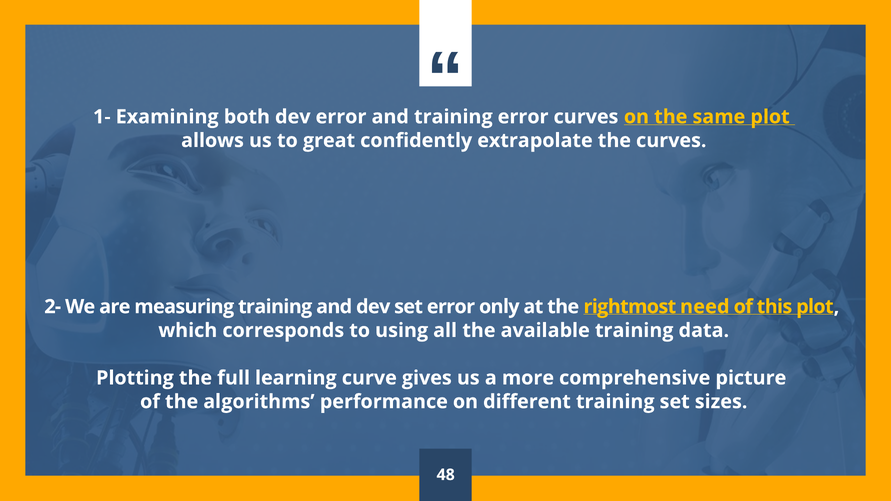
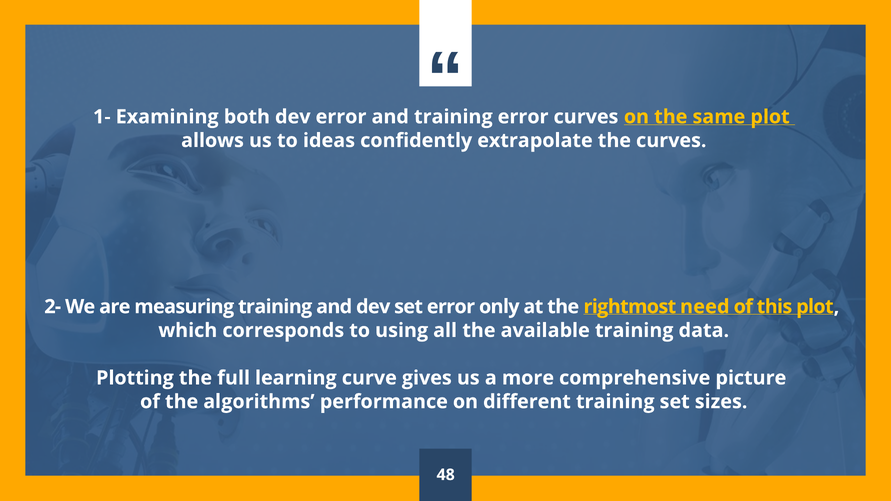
great: great -> ideas (329, 141)
